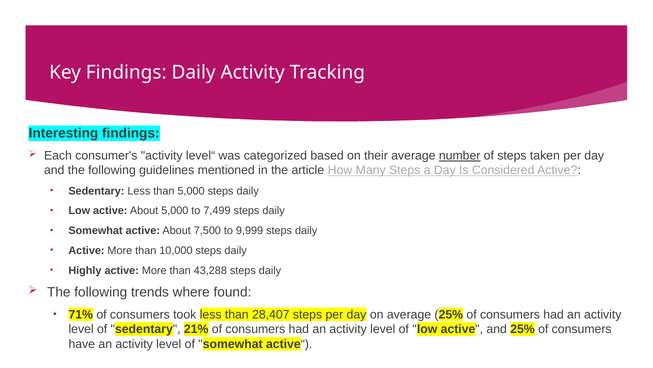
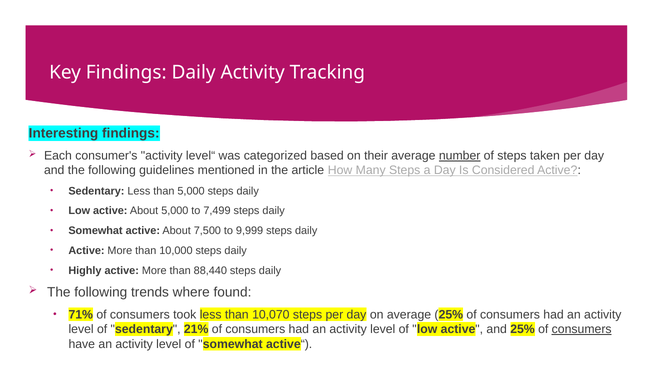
43,288: 43,288 -> 88,440 (210, 270)
28,407: 28,407 -> 10,070 (271, 314)
consumers underline: none -> present (582, 329)
